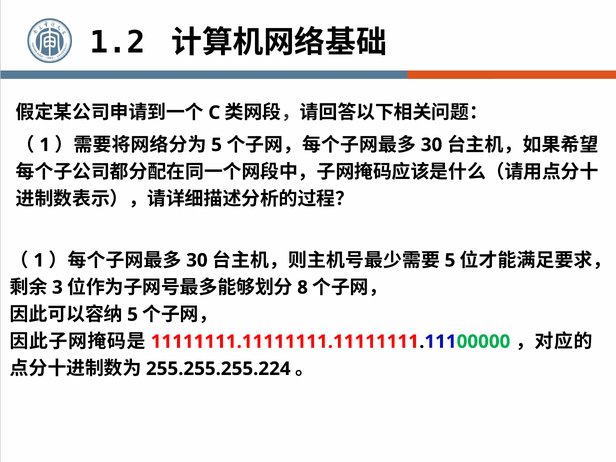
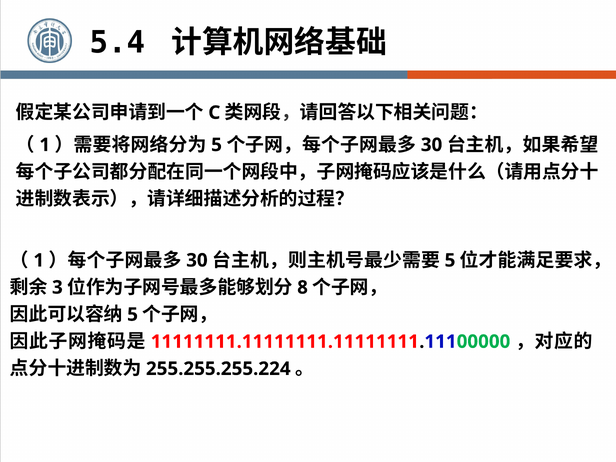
1.2: 1.2 -> 5.4 (118, 43)
